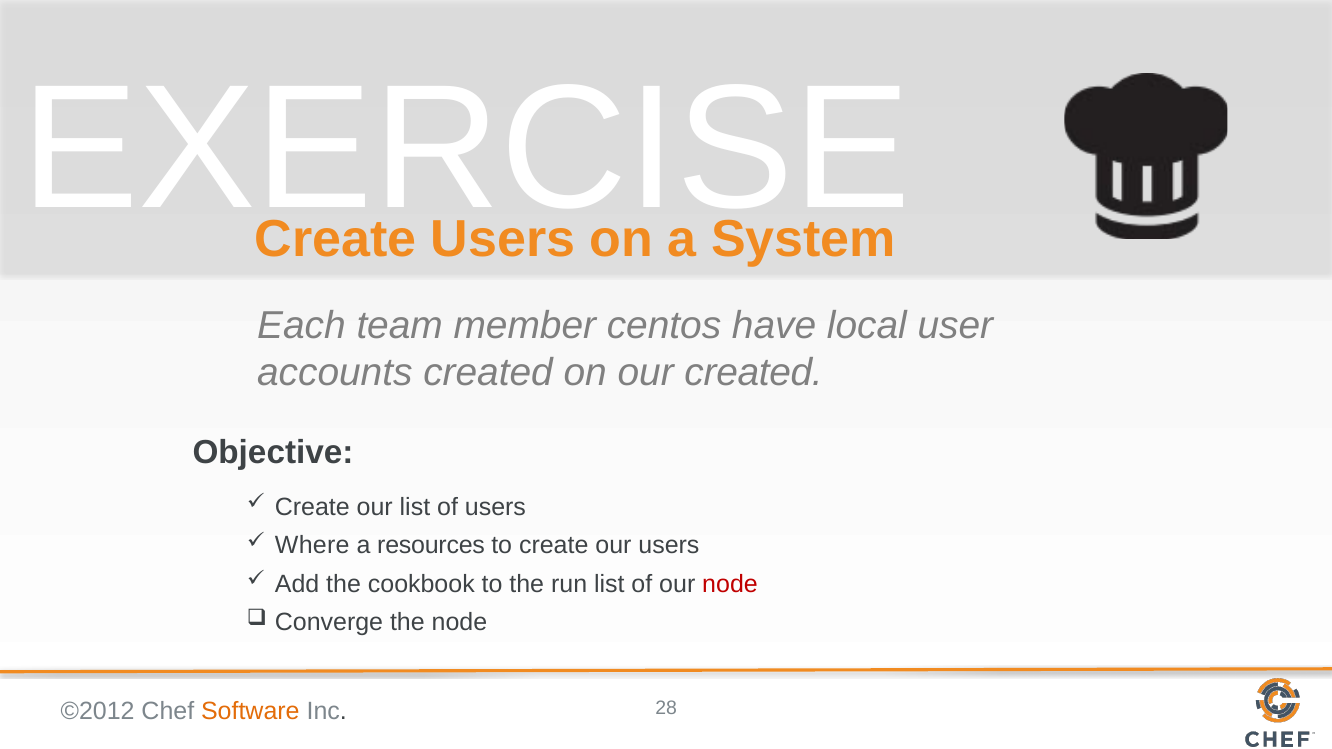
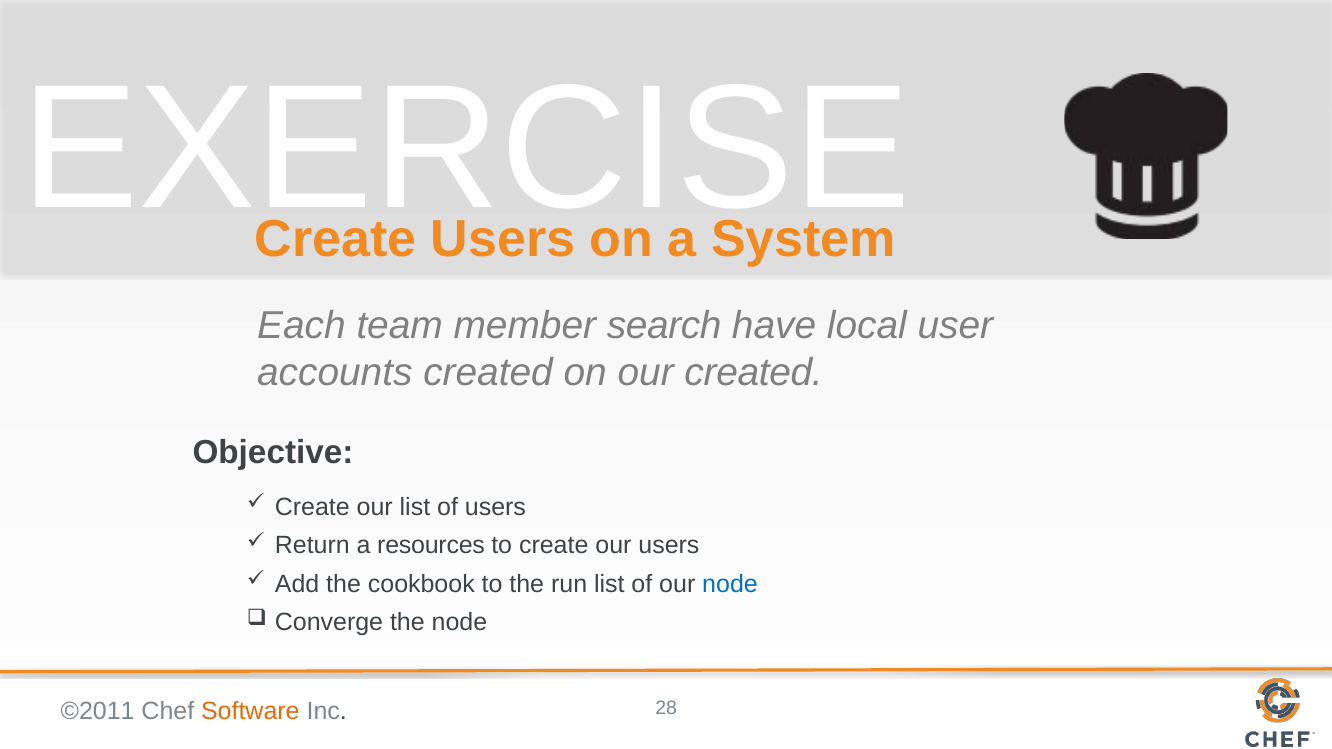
centos: centos -> search (664, 326)
Where: Where -> Return (312, 546)
node colour: red -> blue (730, 584)
©2012: ©2012 -> ©2011 (98, 712)
